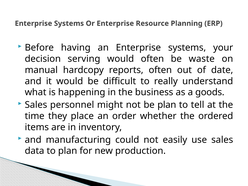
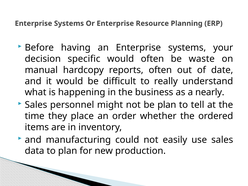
serving: serving -> specific (84, 59)
goods: goods -> nearly (210, 92)
